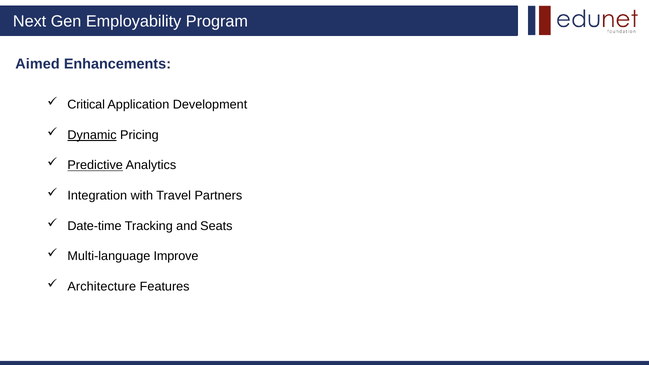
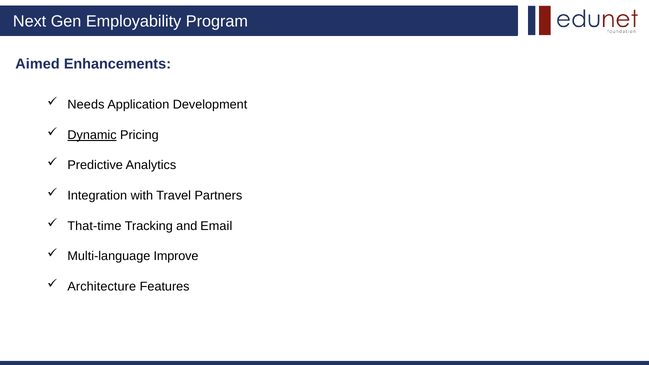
Critical: Critical -> Needs (86, 105)
Predictive underline: present -> none (95, 165)
Date-time: Date-time -> That-time (94, 226)
Seats: Seats -> Email (216, 226)
